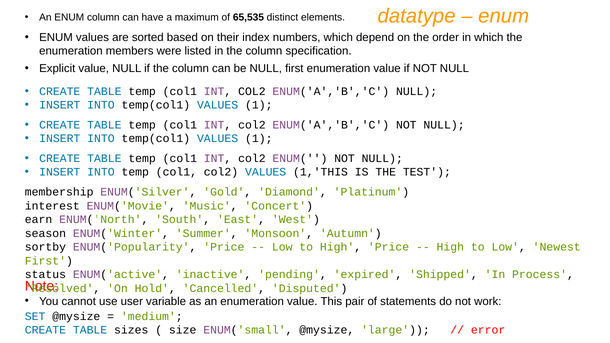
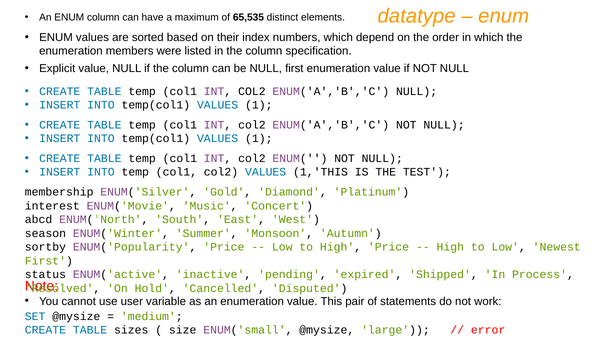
earn: earn -> abcd (39, 220)
